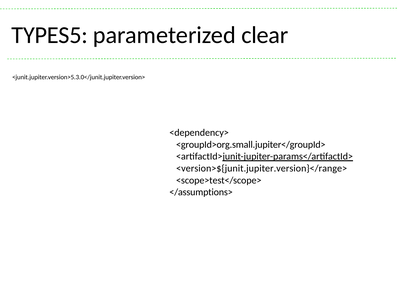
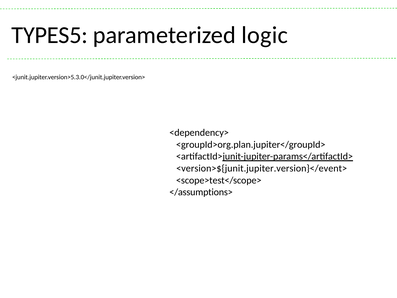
clear: clear -> logic (265, 35)
<groupId>org.small.jupiter</groupId>: <groupId>org.small.jupiter</groupId> -> <groupId>org.plan.jupiter</groupId> (251, 144)
<version>${junit.jupiter.version}</range>: <version>${junit.jupiter.version}</range> -> <version>${junit.jupiter.version}</event> (262, 168)
